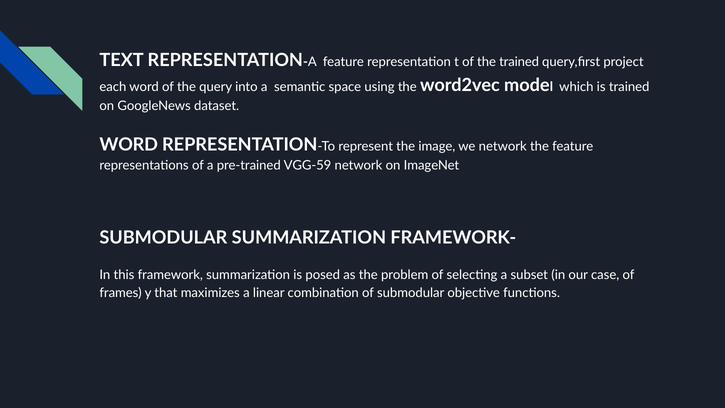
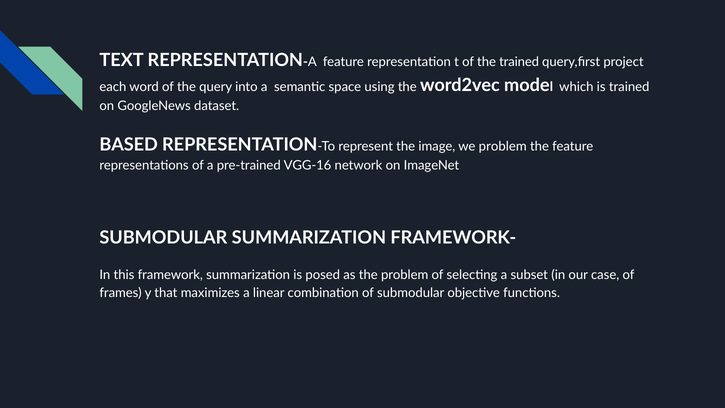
WORD: WORD -> BASED (129, 144)
we network: network -> problem (503, 146)
VGG-59: VGG-59 -> VGG-16 (308, 165)
